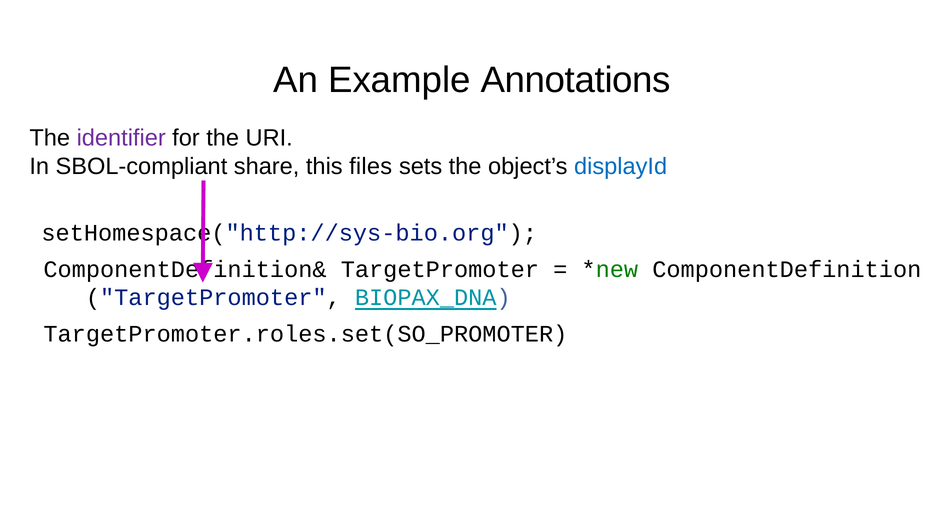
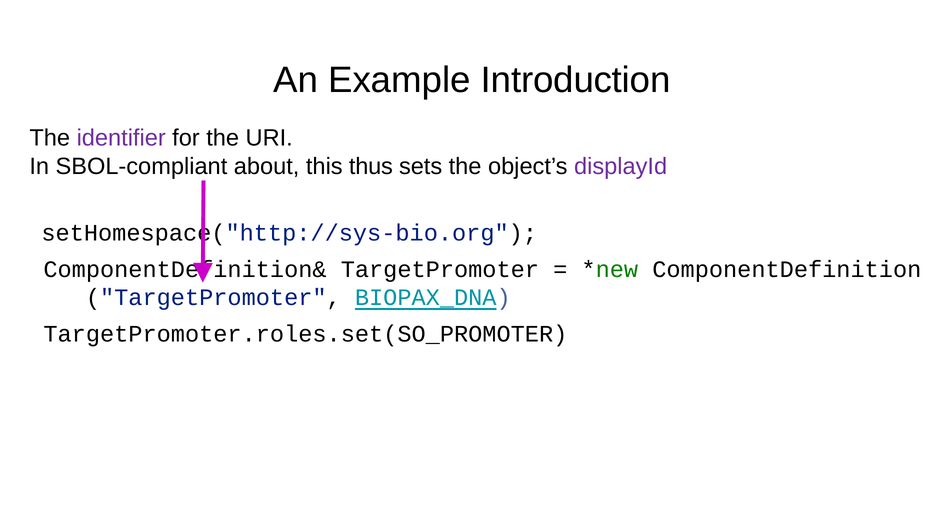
Annotations: Annotations -> Introduction (576, 80)
share: share -> about (267, 166)
files: files -> thus (371, 166)
displayId colour: blue -> purple (621, 166)
